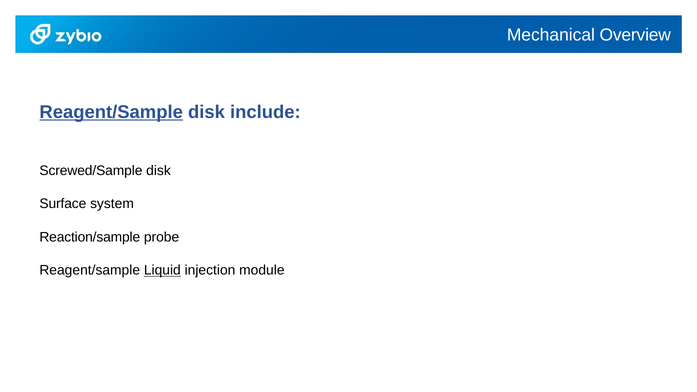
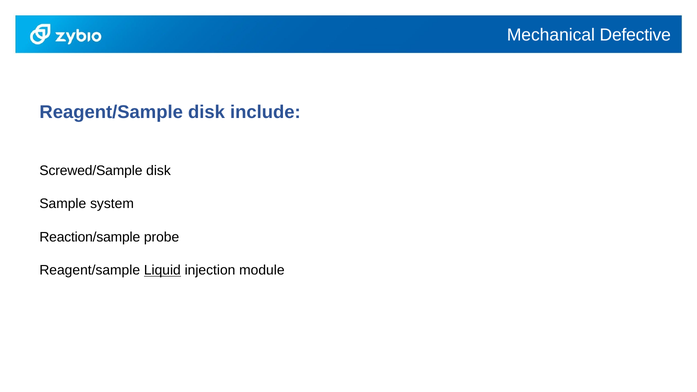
Overview: Overview -> Defective (635, 35)
Reagent/Sample underline: present -> none (111, 112)
Surface: Surface -> Sample (63, 204)
